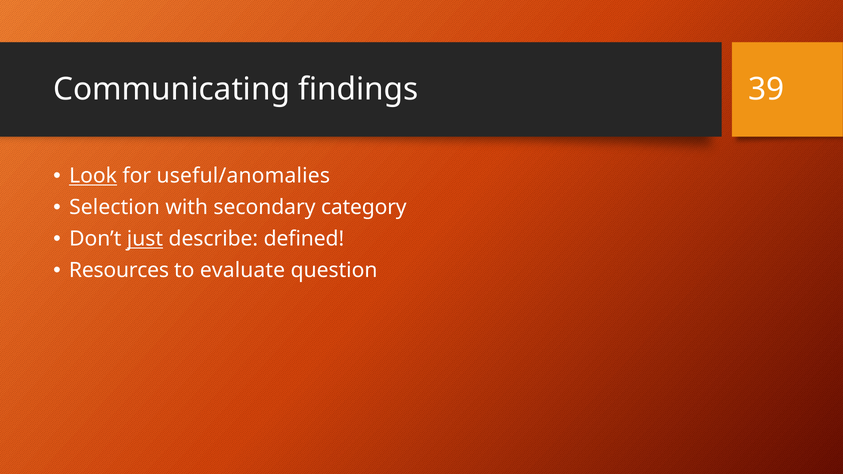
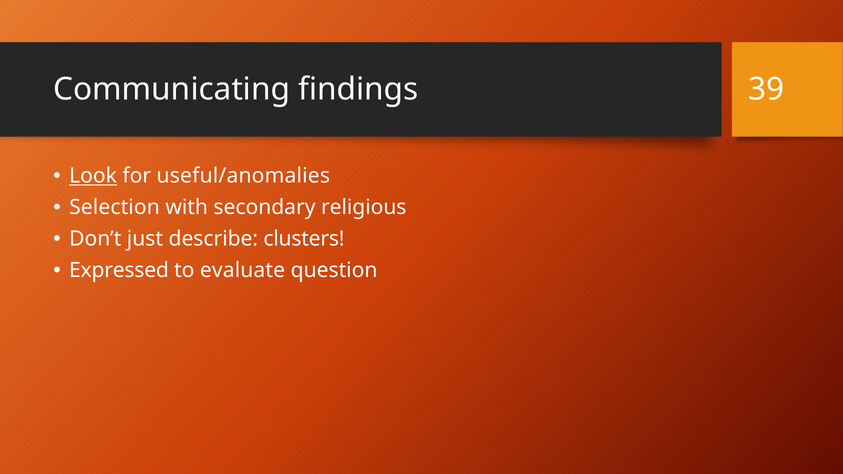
category: category -> religious (364, 208)
just underline: present -> none (145, 239)
defined: defined -> clusters (304, 239)
Resources: Resources -> Expressed (119, 271)
